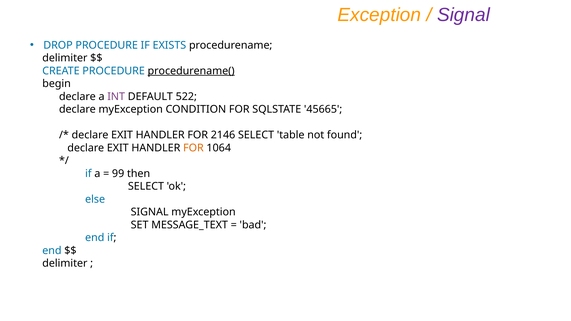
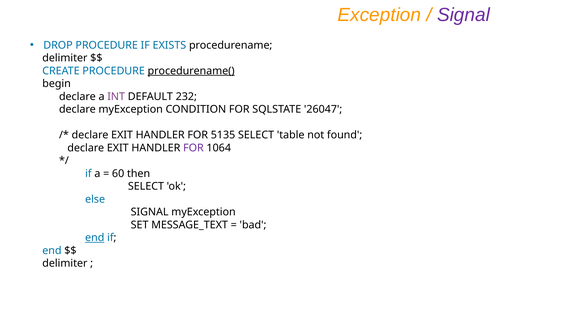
522: 522 -> 232 (186, 97)
45665: 45665 -> 26047 (323, 109)
2146: 2146 -> 5135 (223, 135)
FOR colour: orange -> purple (193, 148)
99: 99 -> 60 (118, 174)
end underline: none -> present (95, 238)
